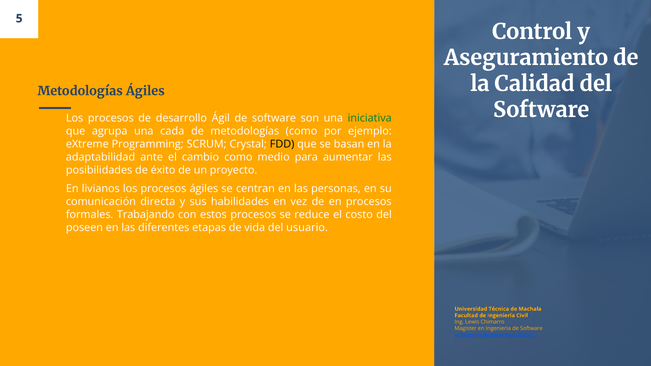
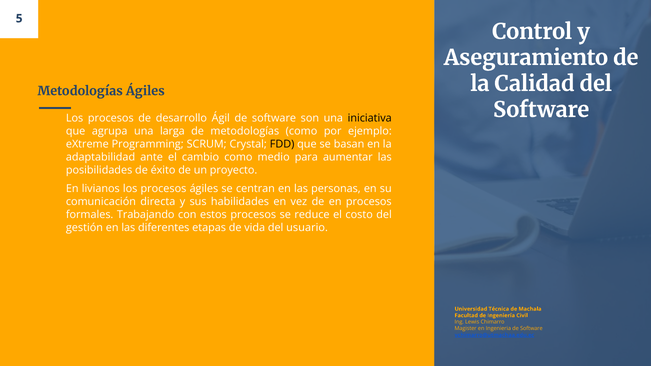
iniciativa colour: green -> black (370, 118)
cada: cada -> larga (172, 131)
poseen: poseen -> gestión (84, 228)
